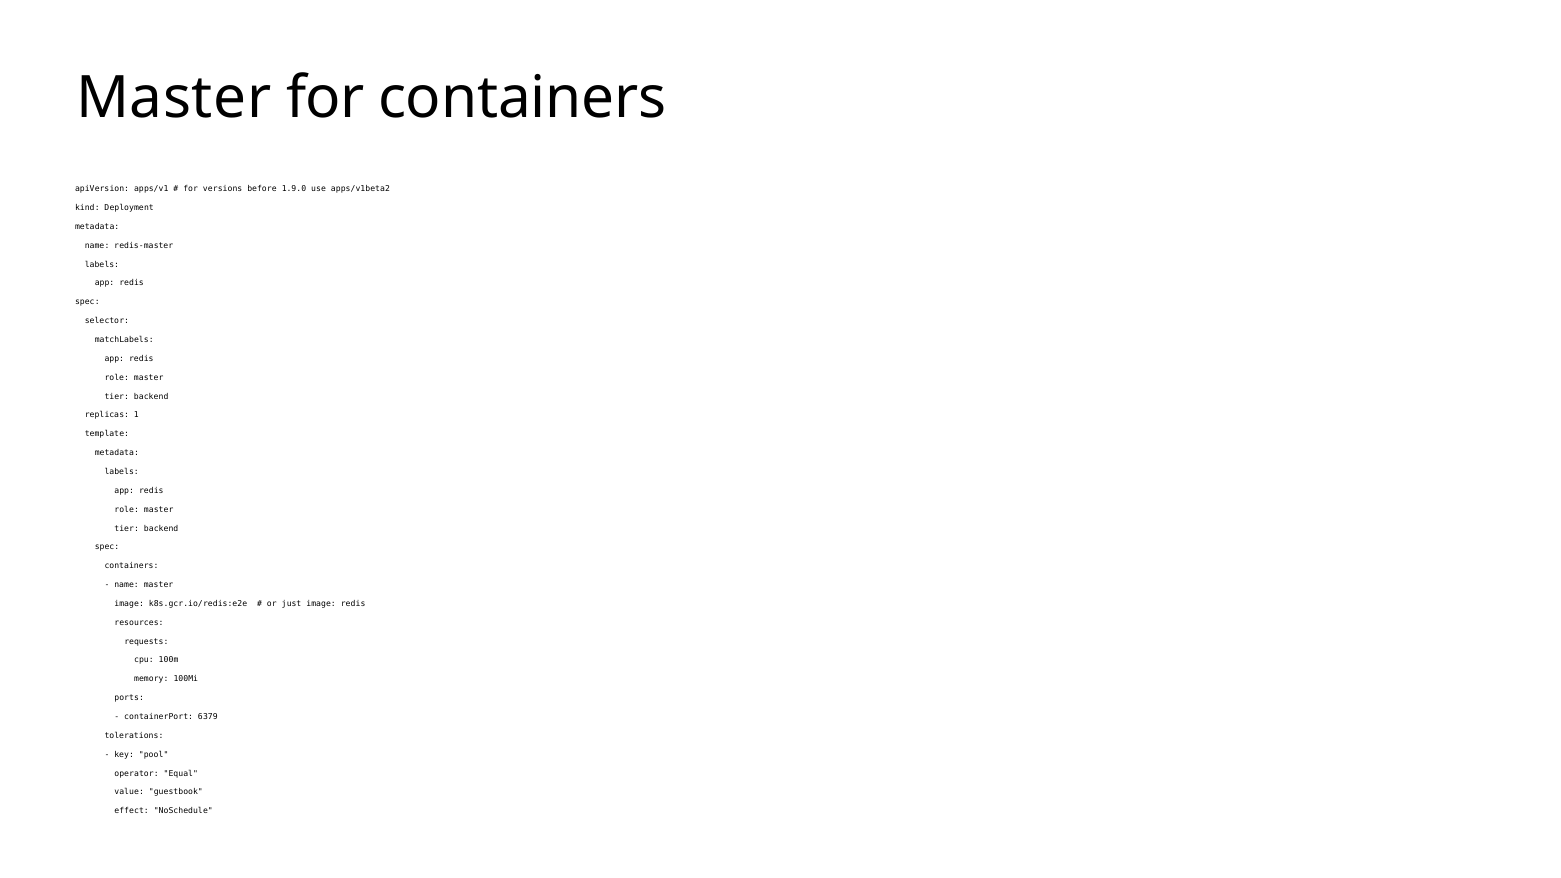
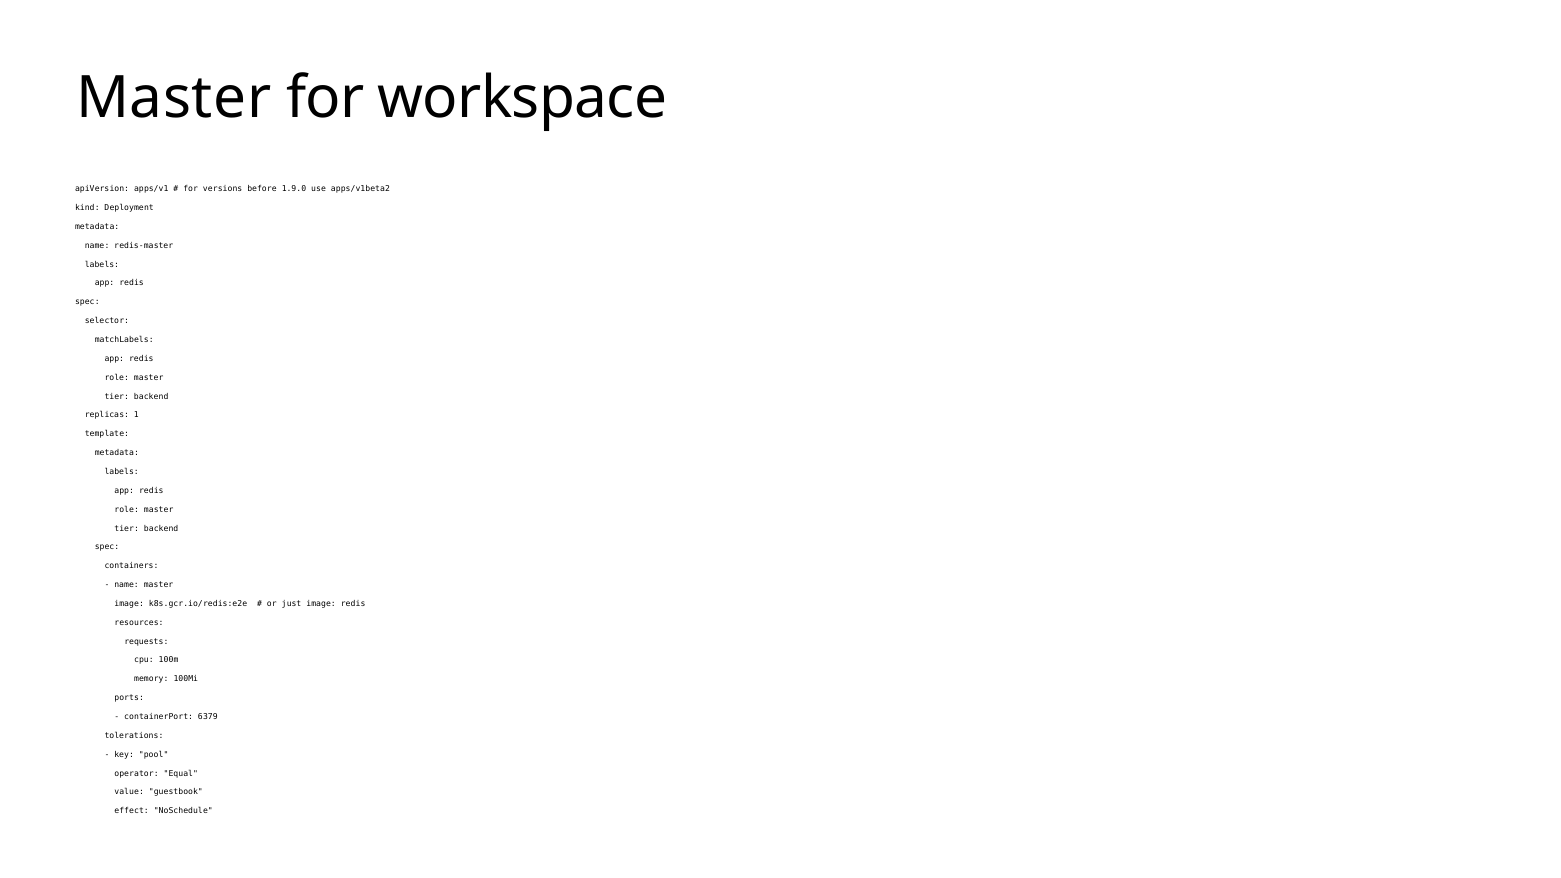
for containers: containers -> workspace (522, 98)
